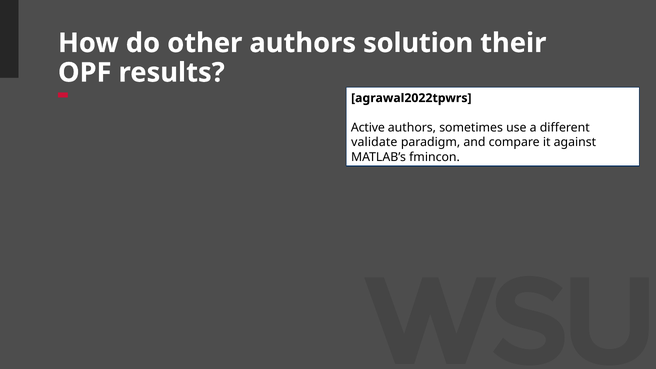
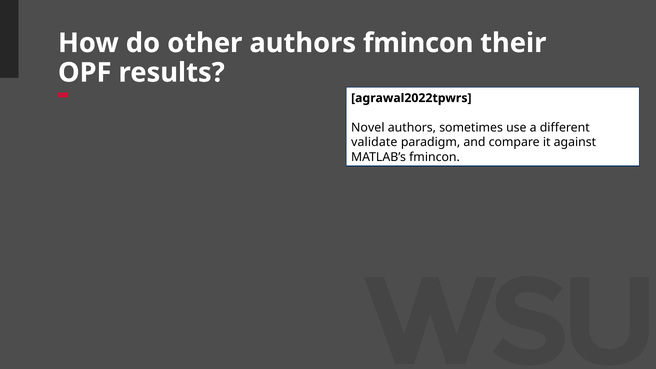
authors solution: solution -> fmincon (418, 43)
Active: Active -> Novel (368, 128)
